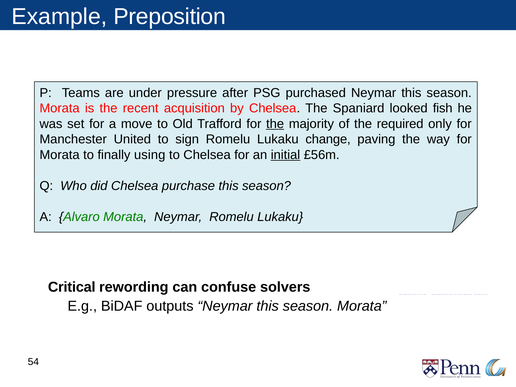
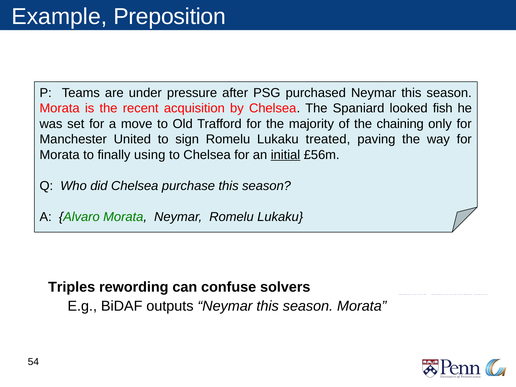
the underline: present -> none (275, 124)
required: required -> chaining (400, 124)
change: change -> treated (328, 139)
Critical: Critical -> Triples (72, 287)
